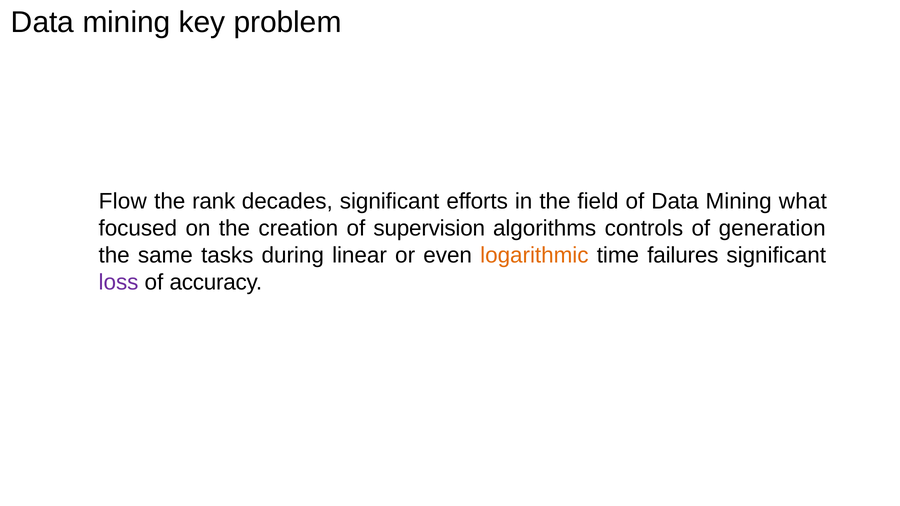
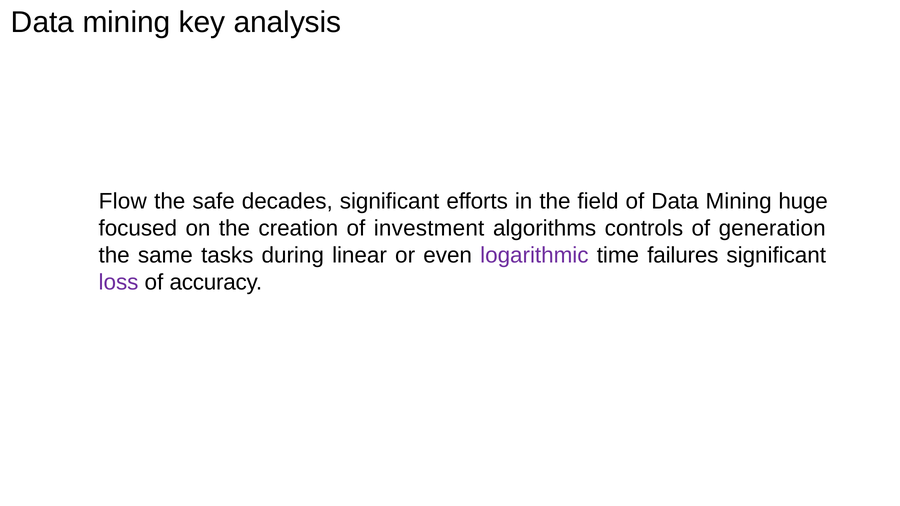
problem: problem -> analysis (288, 22)
rank: rank -> safe (214, 201)
what: what -> huge (803, 201)
supervision: supervision -> investment (429, 228)
logarithmic colour: orange -> purple (534, 255)
